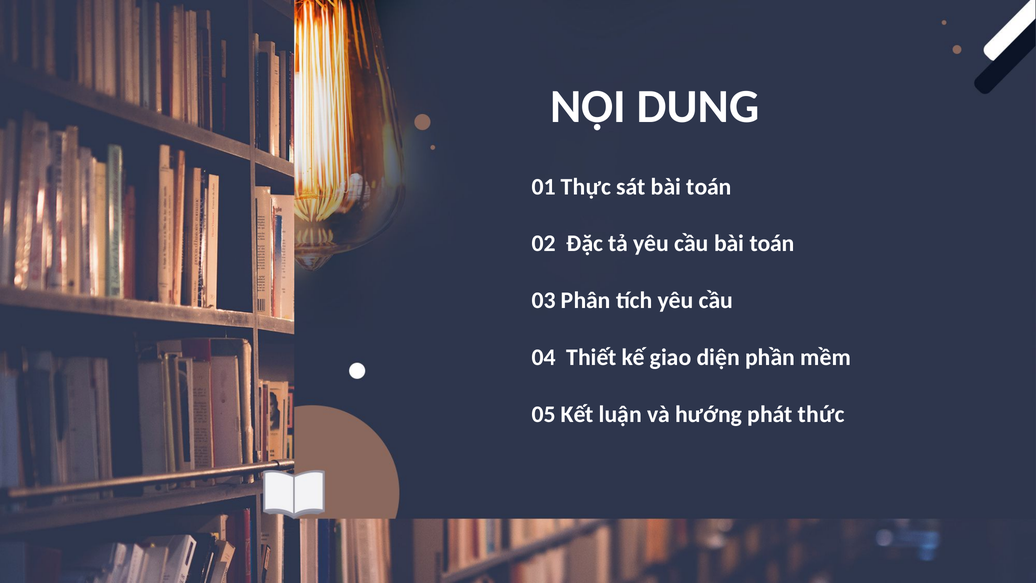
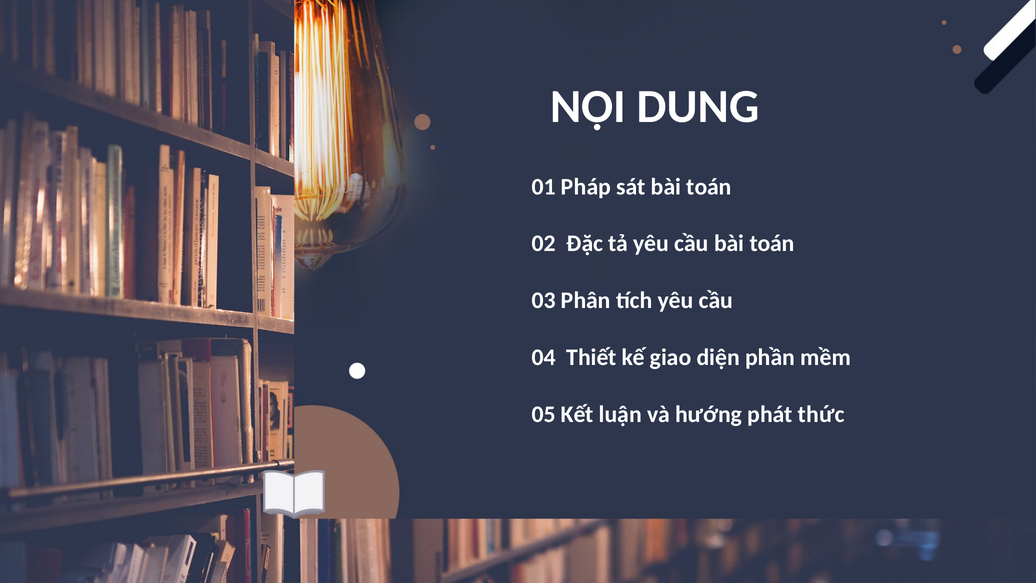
Thực: Thực -> Pháp (586, 187)
